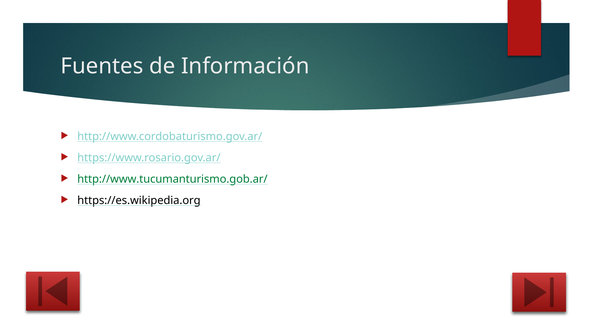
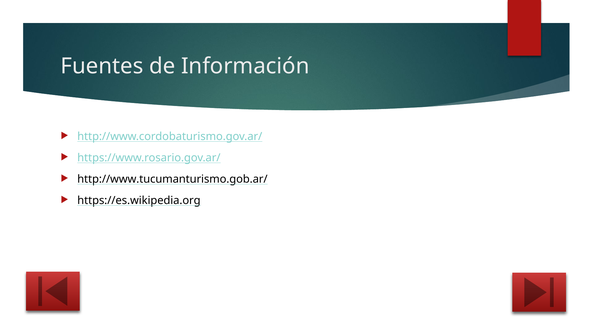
http://www.tucumanturismo.gob.ar/ colour: green -> black (172, 179)
